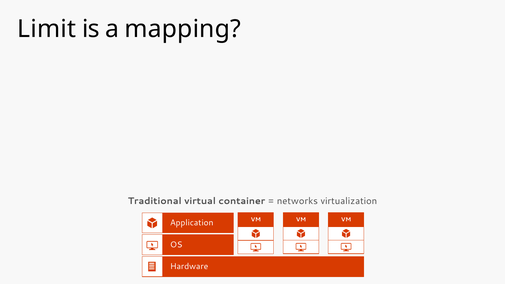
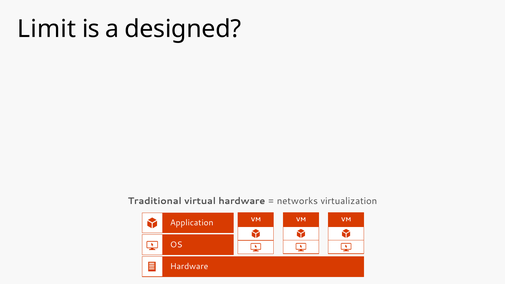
mapping: mapping -> designed (183, 29)
virtual container: container -> hardware (242, 201)
